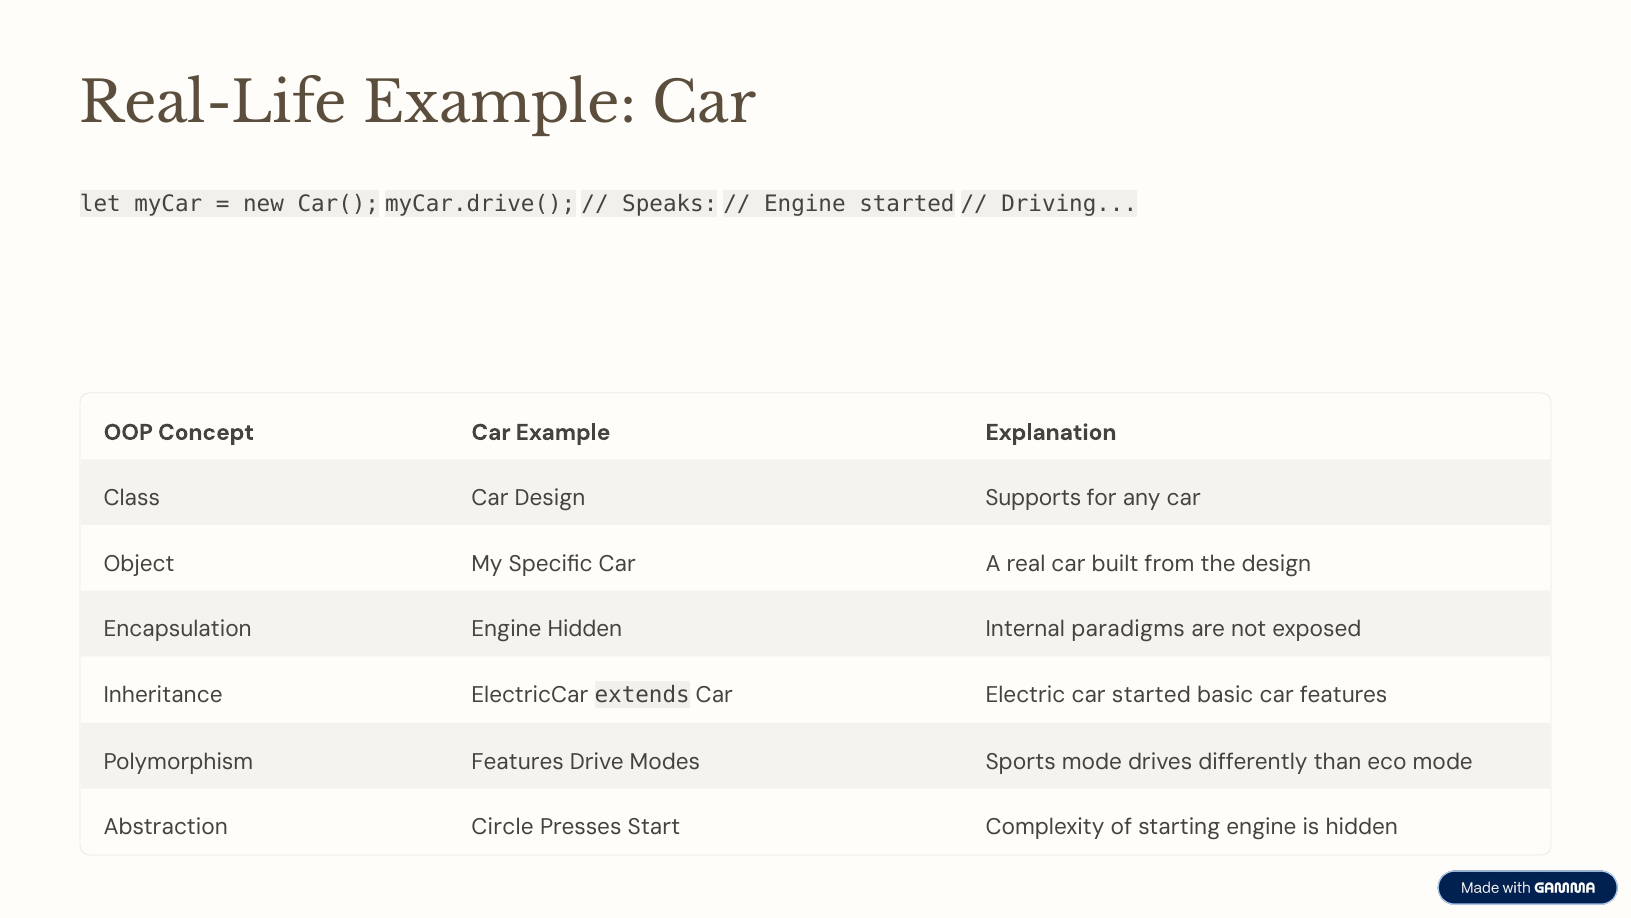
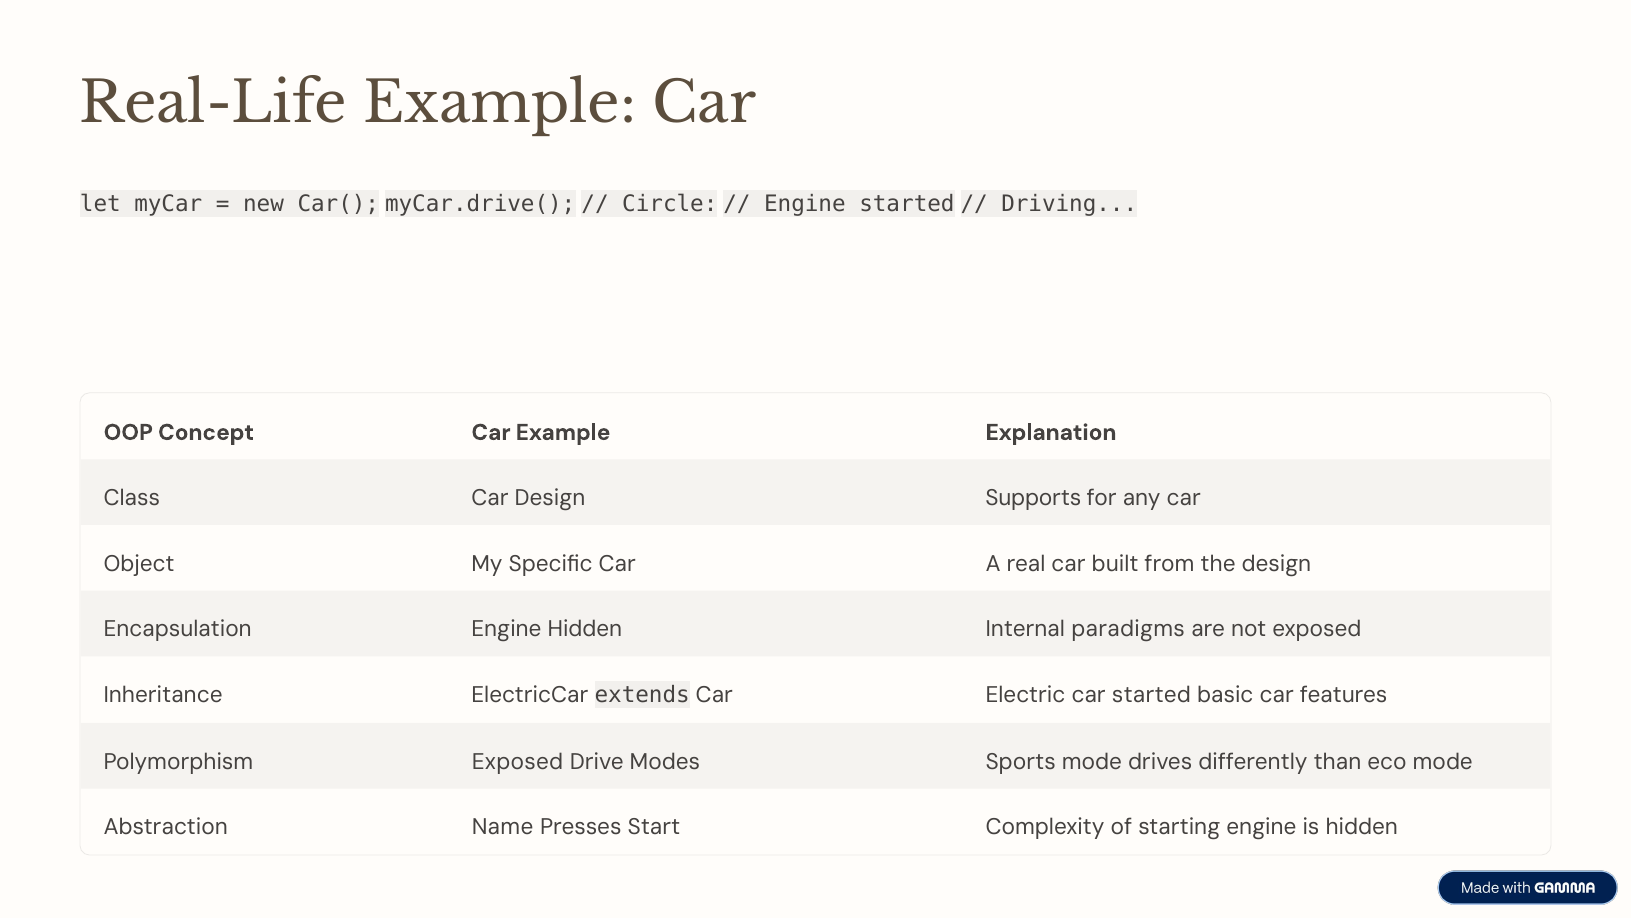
Speaks: Speaks -> Circle (670, 204)
Polymorphism Features: Features -> Exposed (518, 761)
Circle: Circle -> Name (503, 827)
